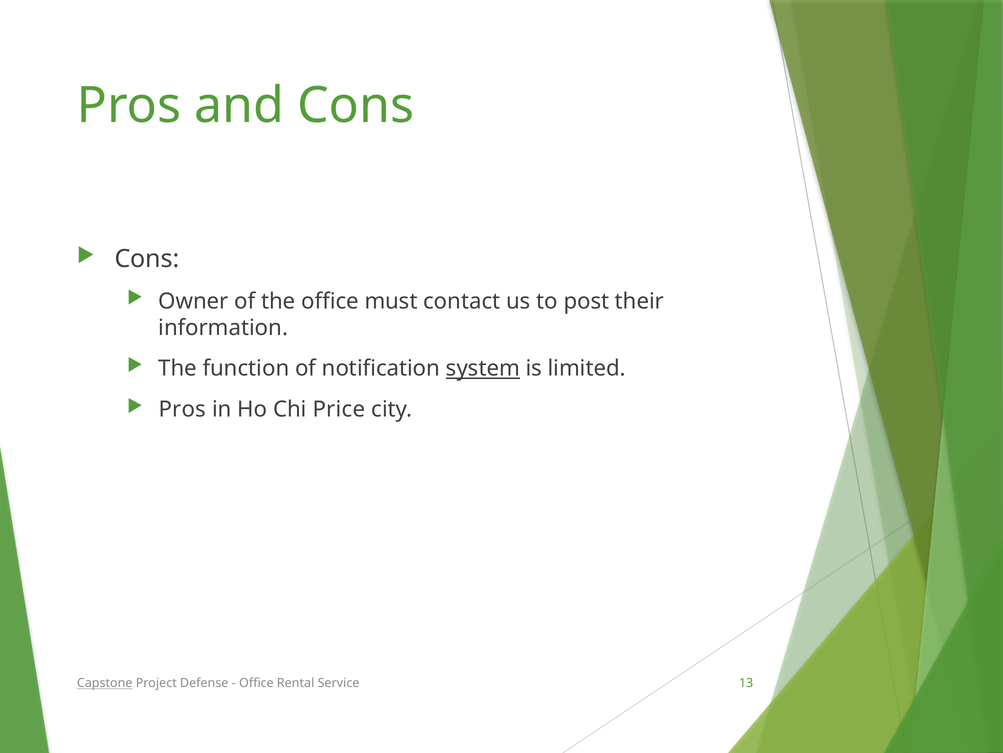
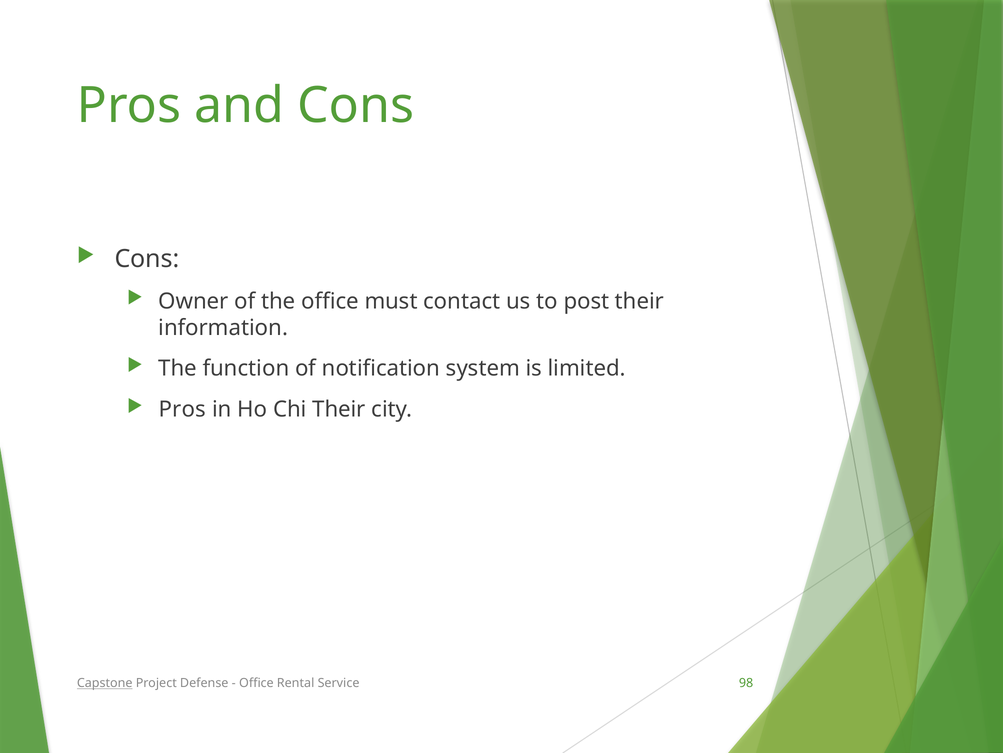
system underline: present -> none (483, 368)
Chi Price: Price -> Their (339, 409)
13: 13 -> 98 (746, 683)
